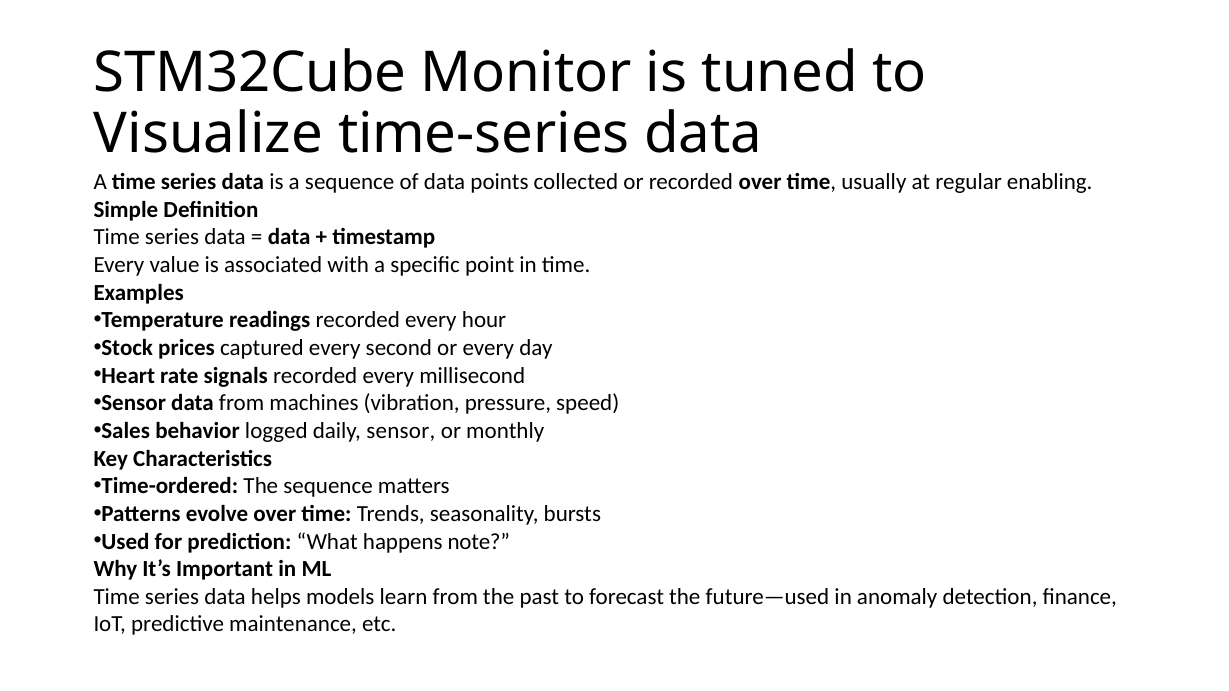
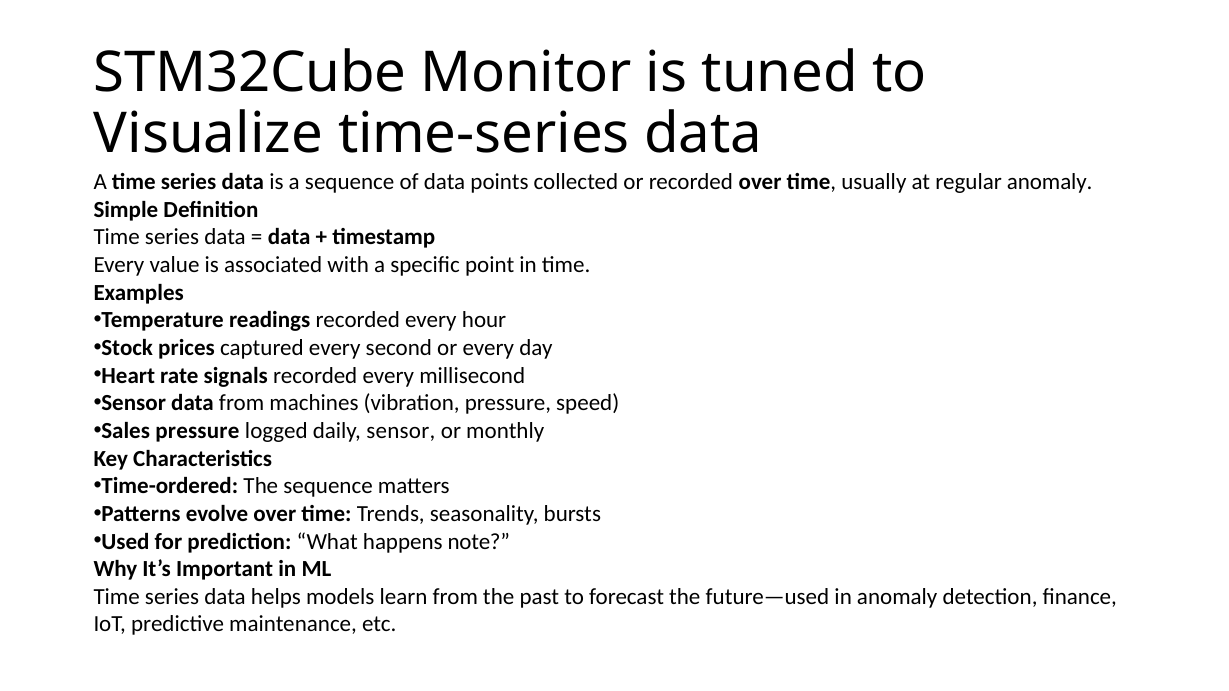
regular enabling: enabling -> anomaly (1050, 182)
Sales behavior: behavior -> pressure (197, 431)
